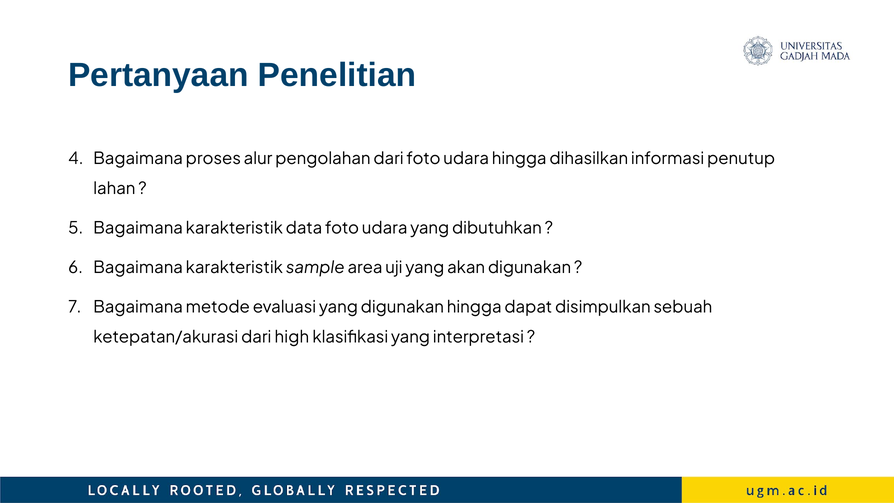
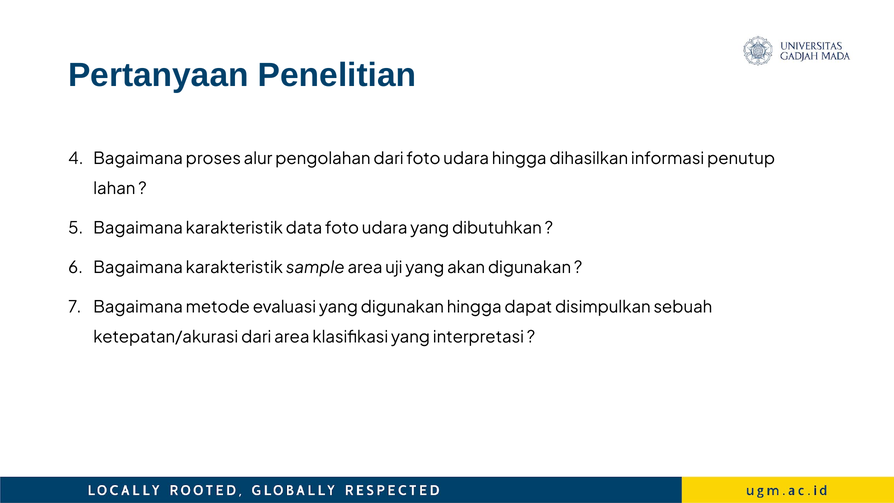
dari high: high -> area (292, 337)
